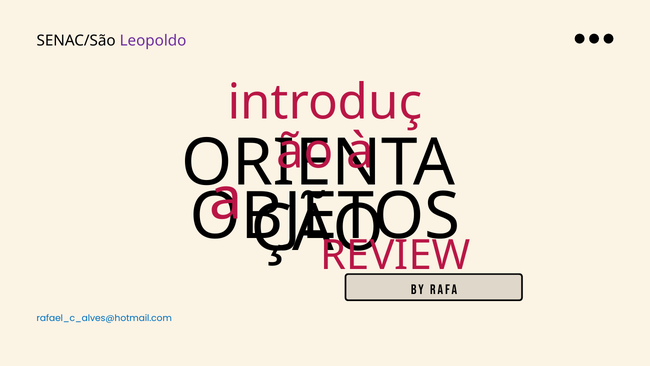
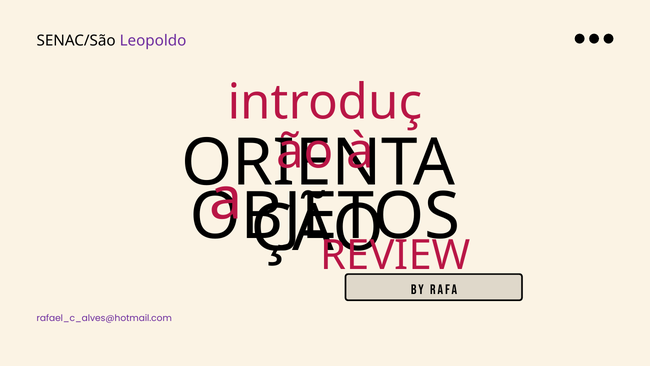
rafael_c_alves@hotmail.com colour: blue -> purple (104, 318)
